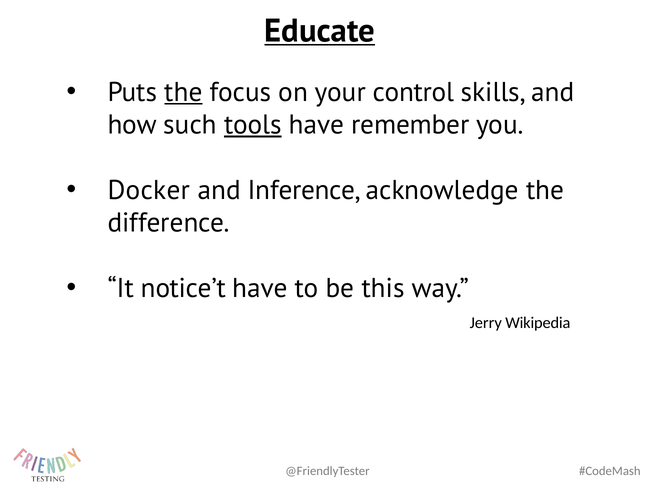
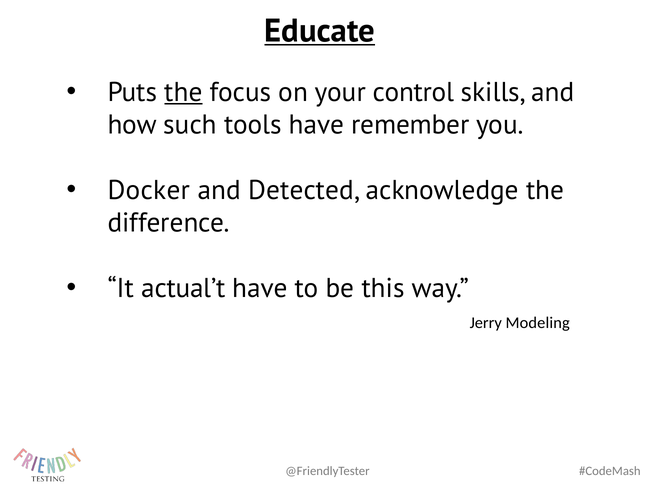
tools underline: present -> none (253, 125)
Inference: Inference -> Detected (304, 190)
notice’t: notice’t -> actual’t (183, 289)
Wikipedia: Wikipedia -> Modeling (538, 323)
